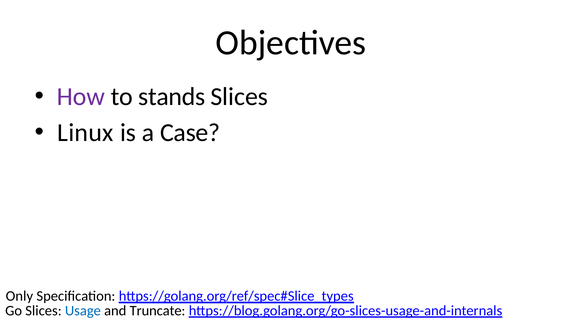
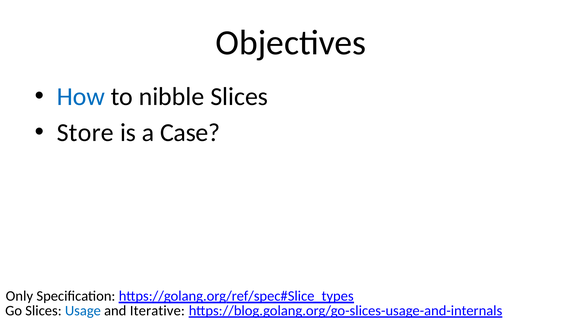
How colour: purple -> blue (81, 97)
stands: stands -> nibble (172, 97)
Linux: Linux -> Store (85, 133)
Truncate: Truncate -> Iterative (157, 311)
